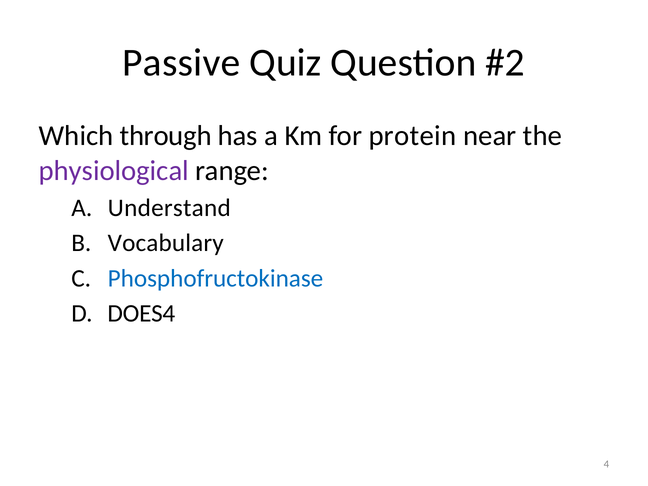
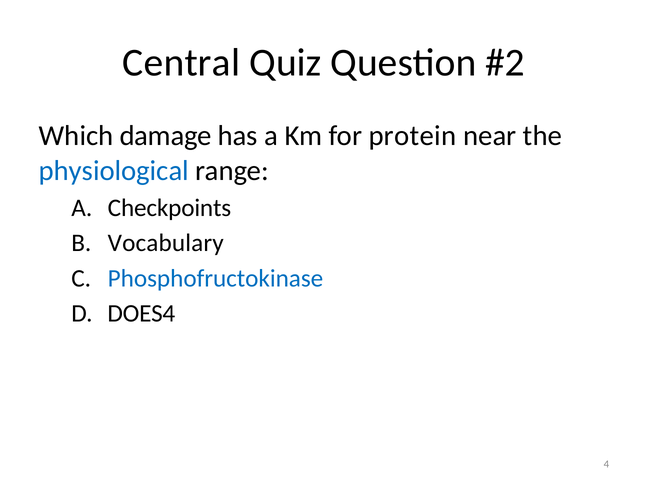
Passive: Passive -> Central (181, 63)
through: through -> damage (166, 136)
physiological colour: purple -> blue (114, 171)
Understand: Understand -> Checkpoints (169, 208)
